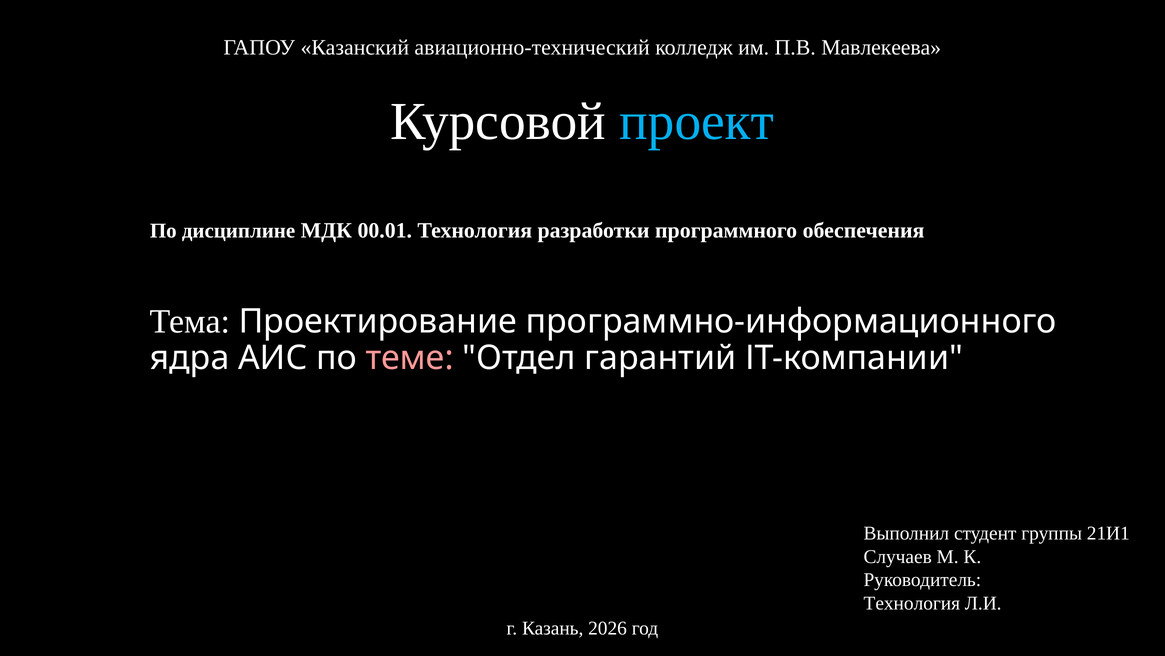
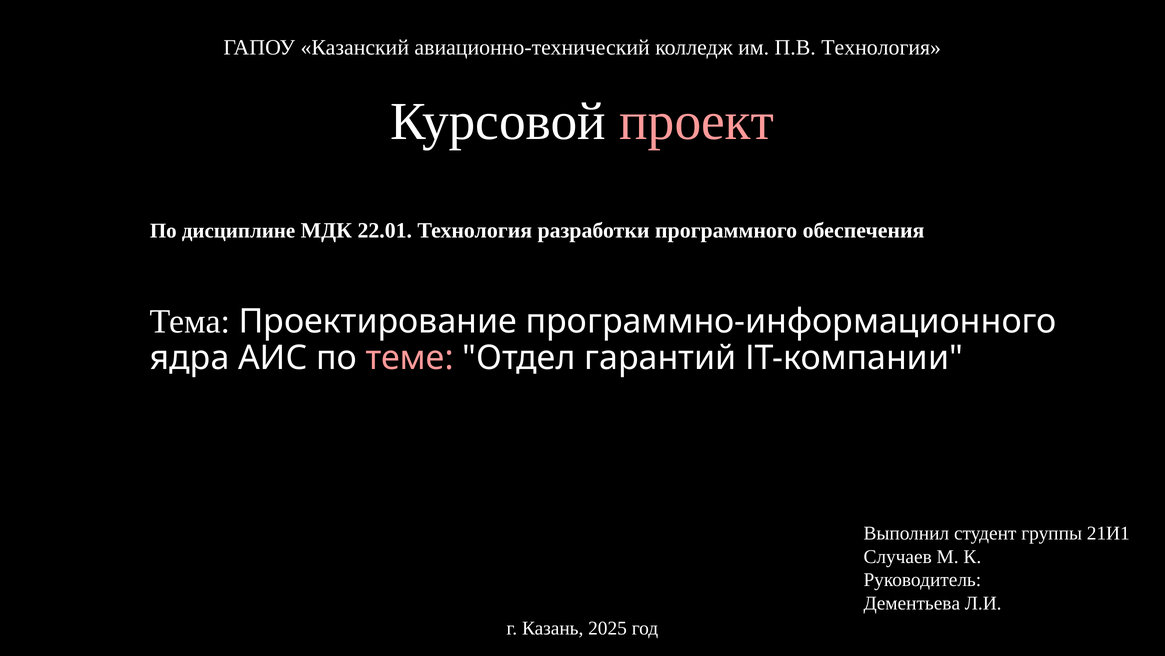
П.В Мавлекеева: Мавлекеева -> Технология (881, 48)
проект colour: light blue -> pink (697, 122)
00.01: 00.01 -> 22.01 (385, 230)
Технология: Технология -> Дементьева (912, 603)
2026: 2026 -> 2025 (608, 628)
